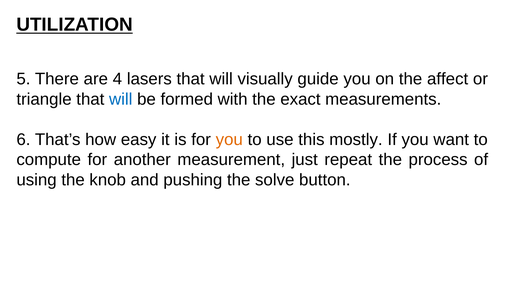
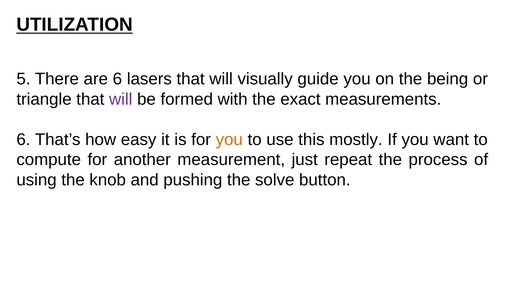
are 4: 4 -> 6 (117, 79)
affect: affect -> being (448, 79)
will colour: blue -> purple (121, 99)
